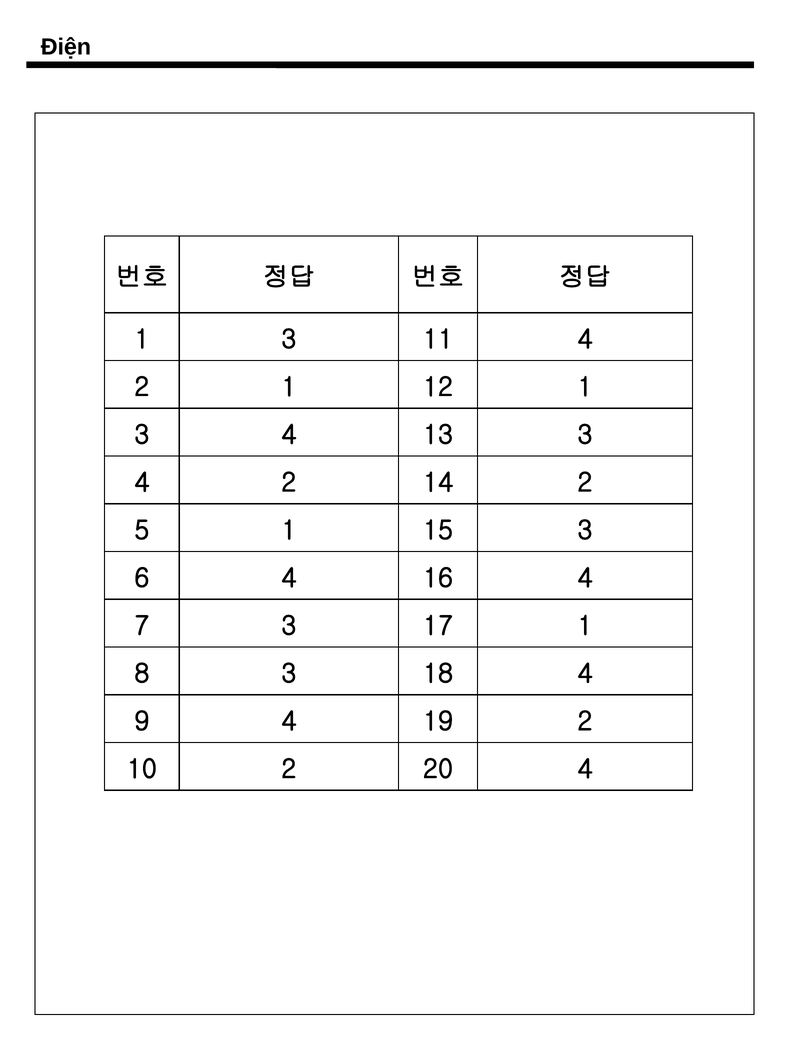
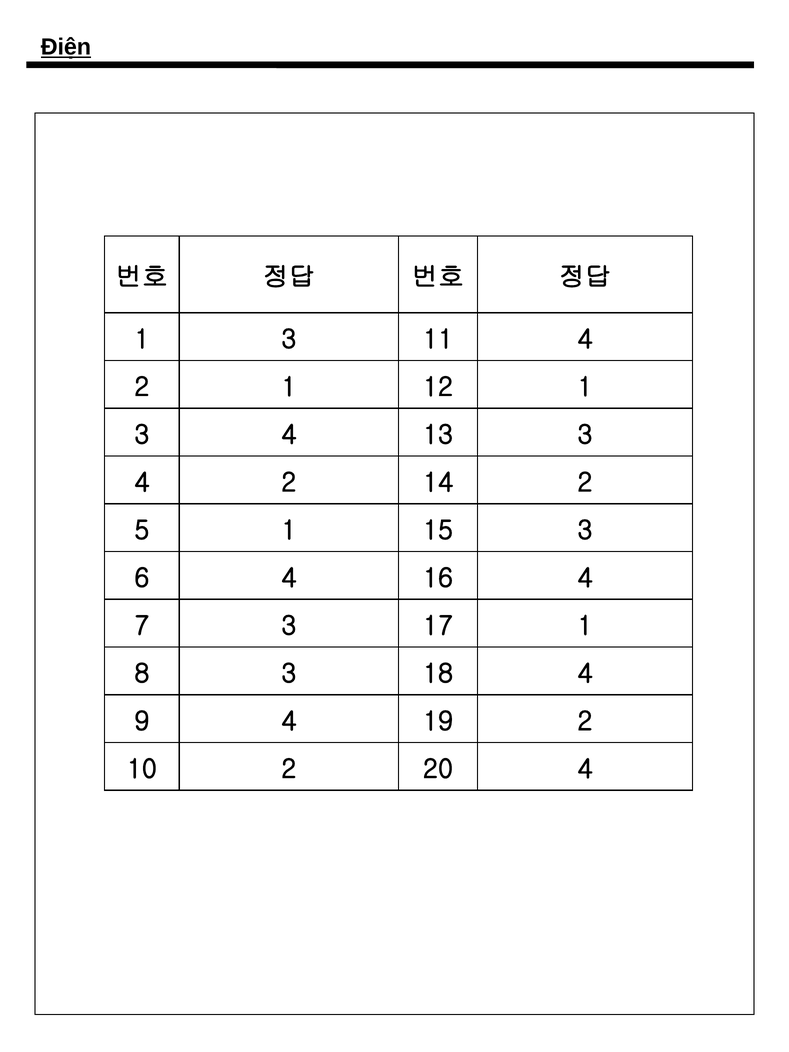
Điện underline: none -> present (66, 47)
